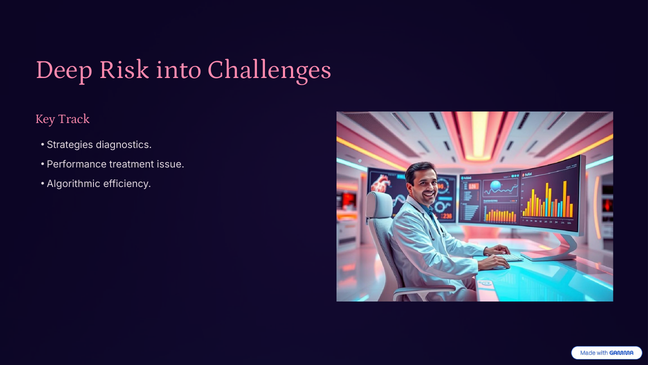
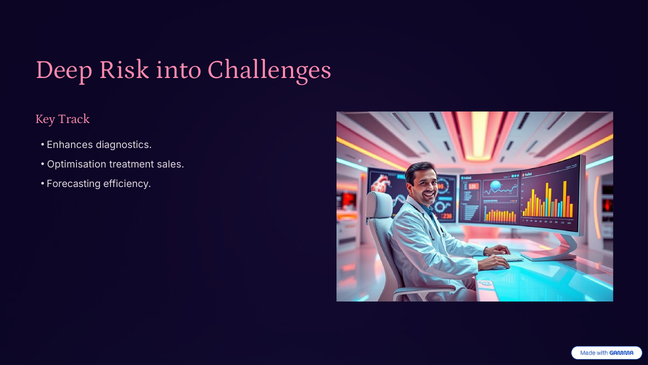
Strategies: Strategies -> Enhances (70, 145)
Performance: Performance -> Optimisation (77, 164)
issue: issue -> sales (171, 164)
Algorithmic: Algorithmic -> Forecasting (74, 184)
